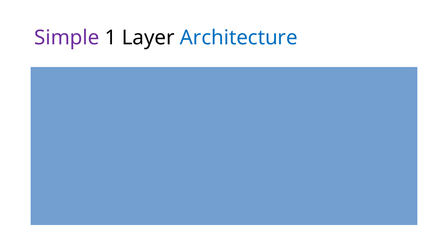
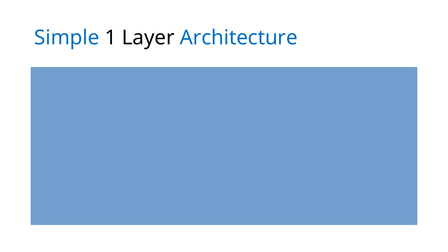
Simple colour: purple -> blue (67, 38)
